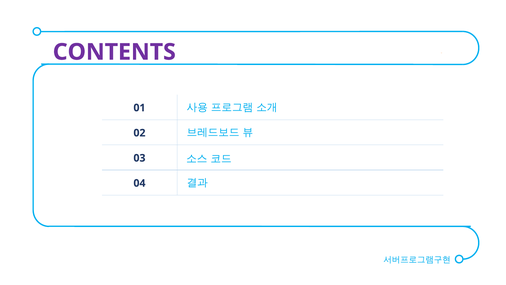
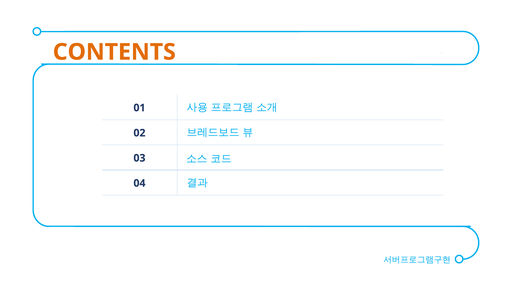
CONTENTS colour: purple -> orange (114, 52)
